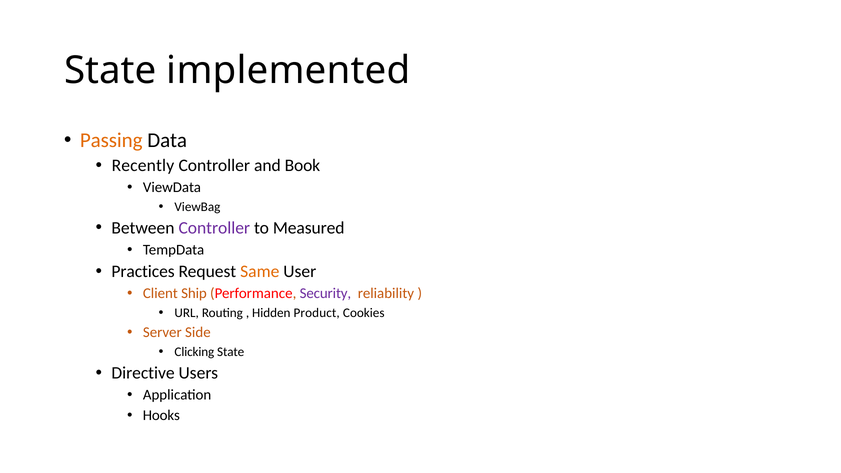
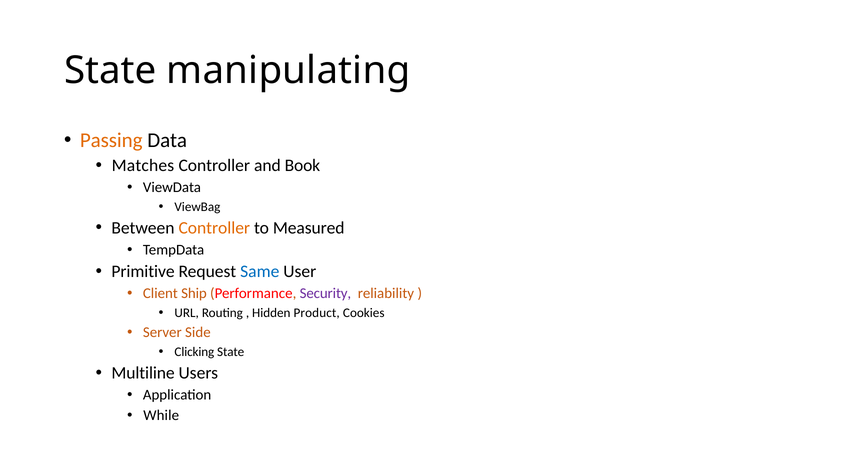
implemented: implemented -> manipulating (288, 71)
Recently: Recently -> Matches (143, 166)
Controller colour: purple -> orange (214, 228)
Practices: Practices -> Primitive (143, 272)
Same colour: orange -> blue (260, 272)
Directive: Directive -> Multiline (143, 373)
Hooks: Hooks -> While (161, 415)
